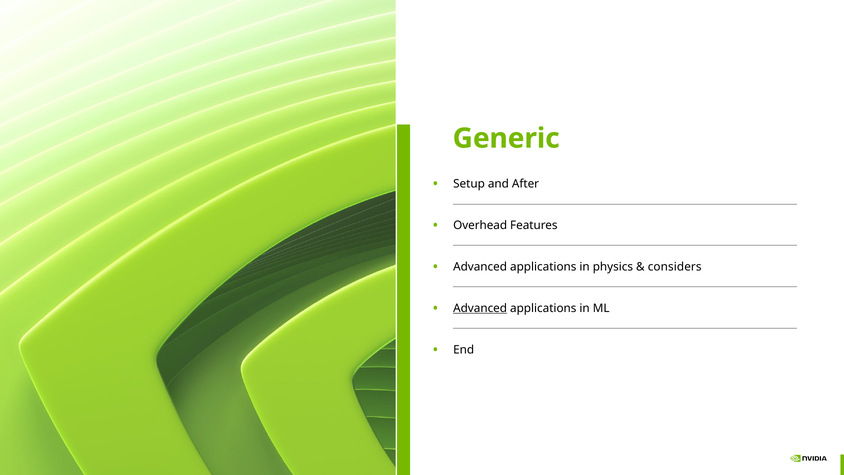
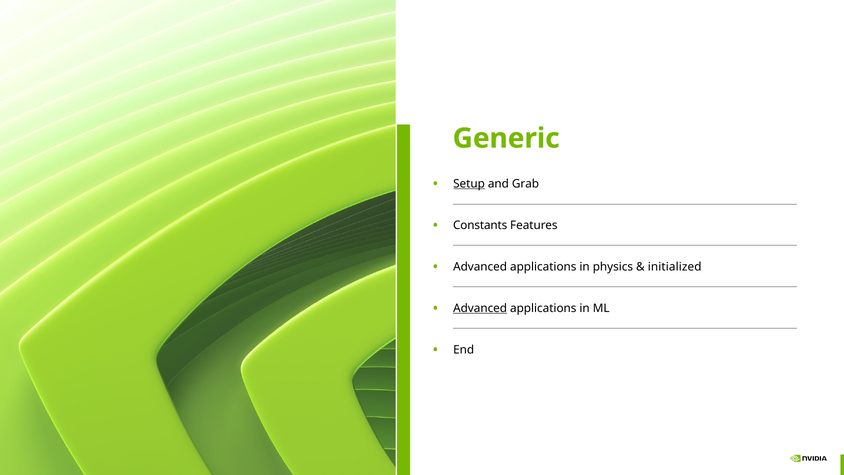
Setup underline: none -> present (469, 184)
After: After -> Grab (526, 184)
Overhead: Overhead -> Constants (480, 225)
considers: considers -> initialized (675, 267)
